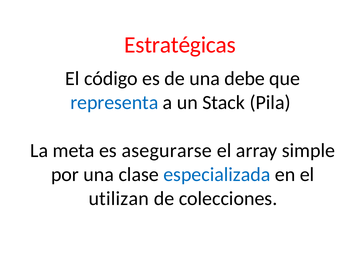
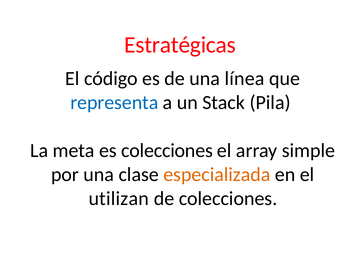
debe: debe -> línea (245, 79)
es asegurarse: asegurarse -> colecciones (167, 151)
especializada colour: blue -> orange (217, 175)
